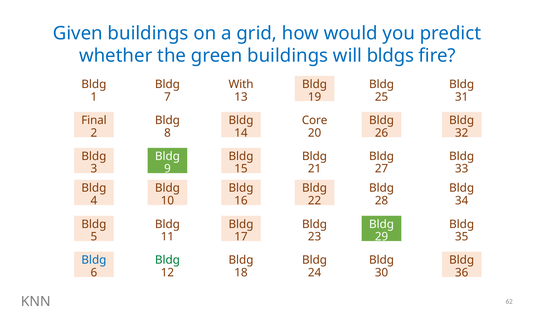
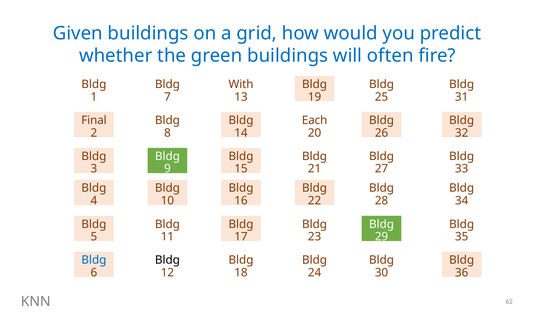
bldgs: bldgs -> often (390, 56)
Core: Core -> Each (315, 120)
Bldg colour: green -> black (167, 260)
